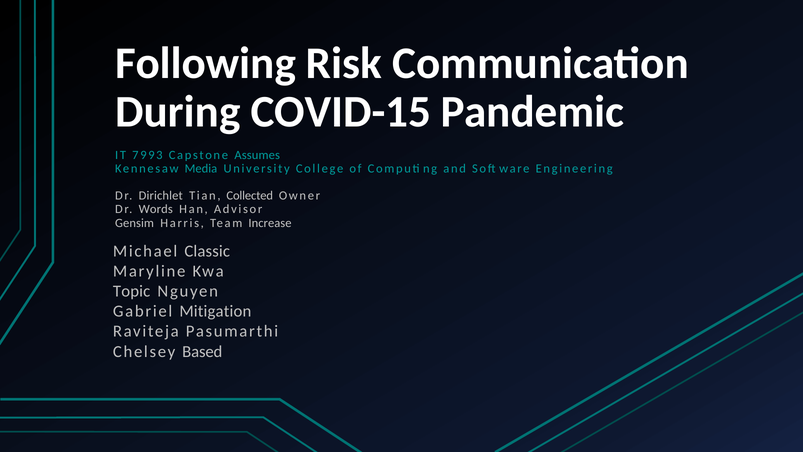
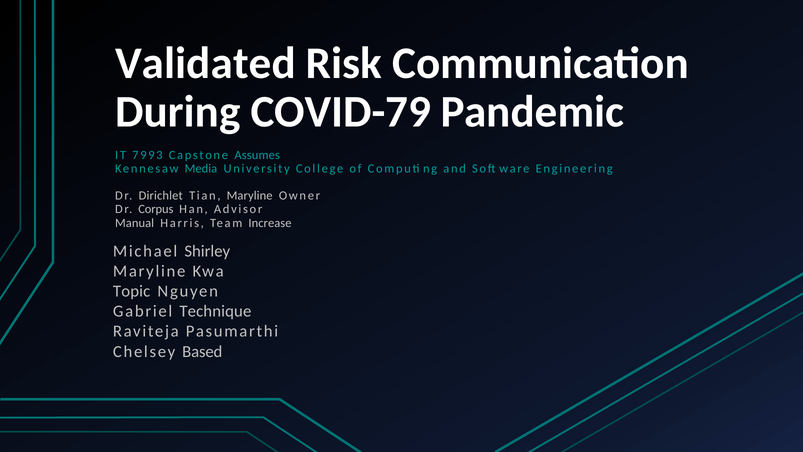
Following: Following -> Validated (205, 63)
COVID-15: COVID-15 -> COVID-79 (341, 112)
Tian Collected: Collected -> Maryline (250, 196)
Words: Words -> Corpus (156, 209)
Gensim: Gensim -> Manual (135, 223)
Classic: Classic -> Shirley (207, 251)
Mitigation: Mitigation -> Technique (215, 311)
